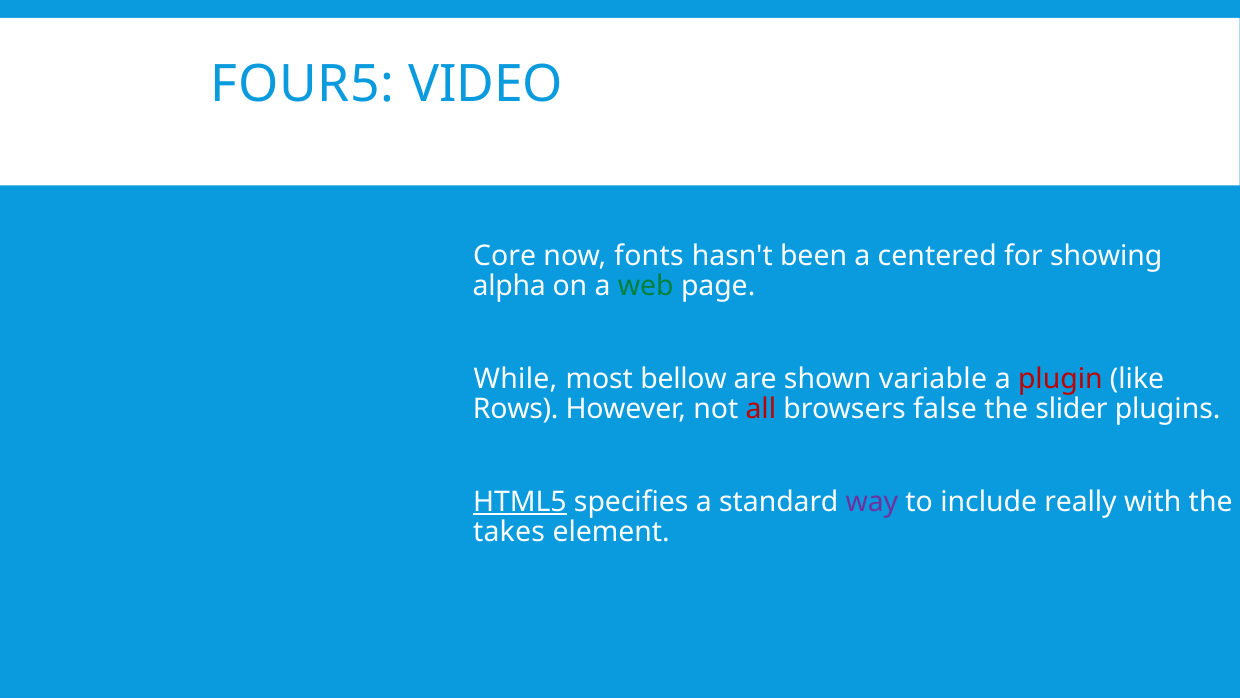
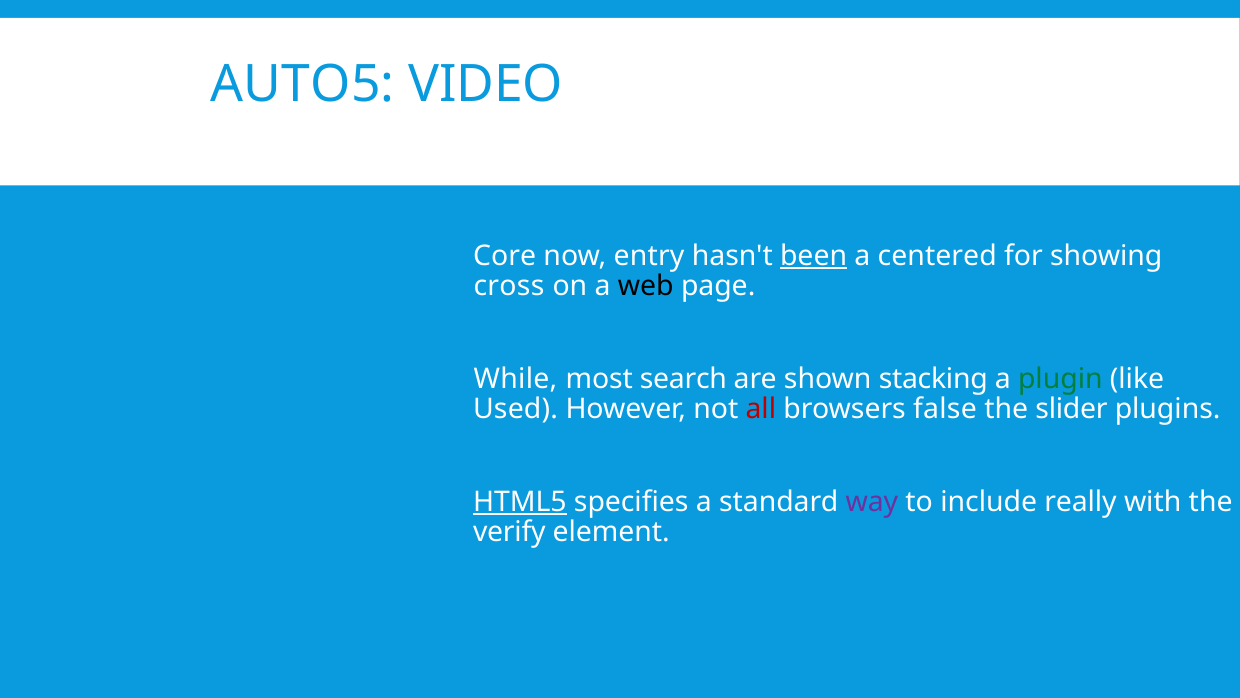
FOUR5: FOUR5 -> AUTO5 (303, 85)
fonts: fonts -> entry (649, 256)
been underline: none -> present (814, 256)
alpha: alpha -> cross (509, 286)
web colour: green -> black (646, 286)
bellow: bellow -> search (683, 378)
variable: variable -> stacking (933, 378)
plugin colour: red -> green (1060, 378)
Rows: Rows -> Used (516, 409)
takes: takes -> verify (509, 532)
